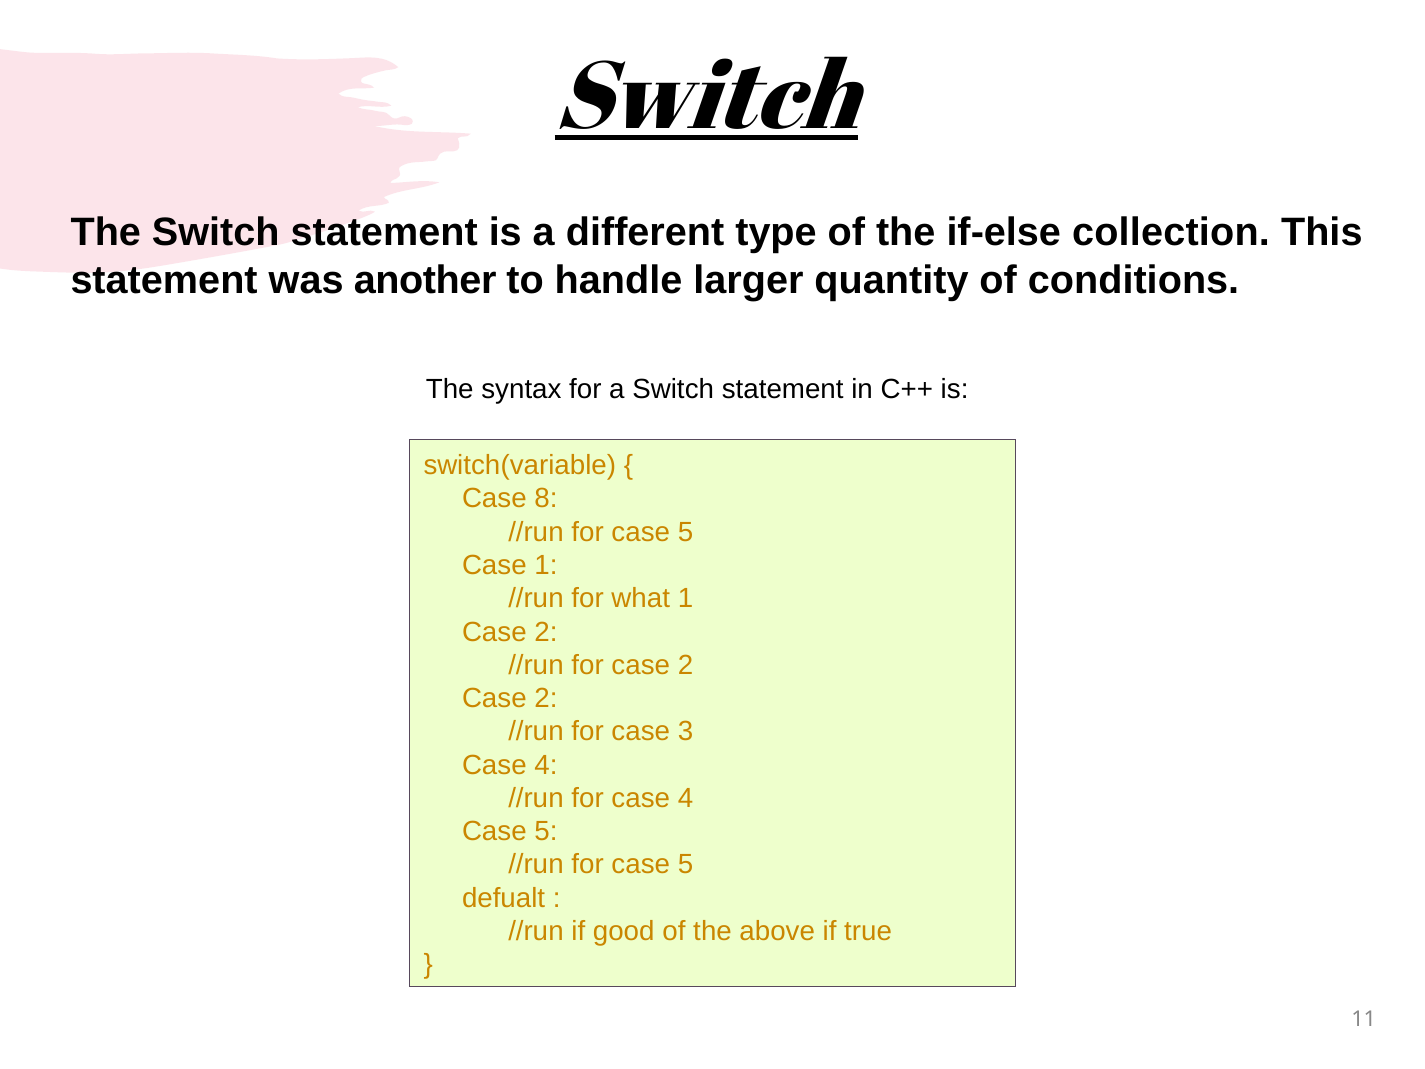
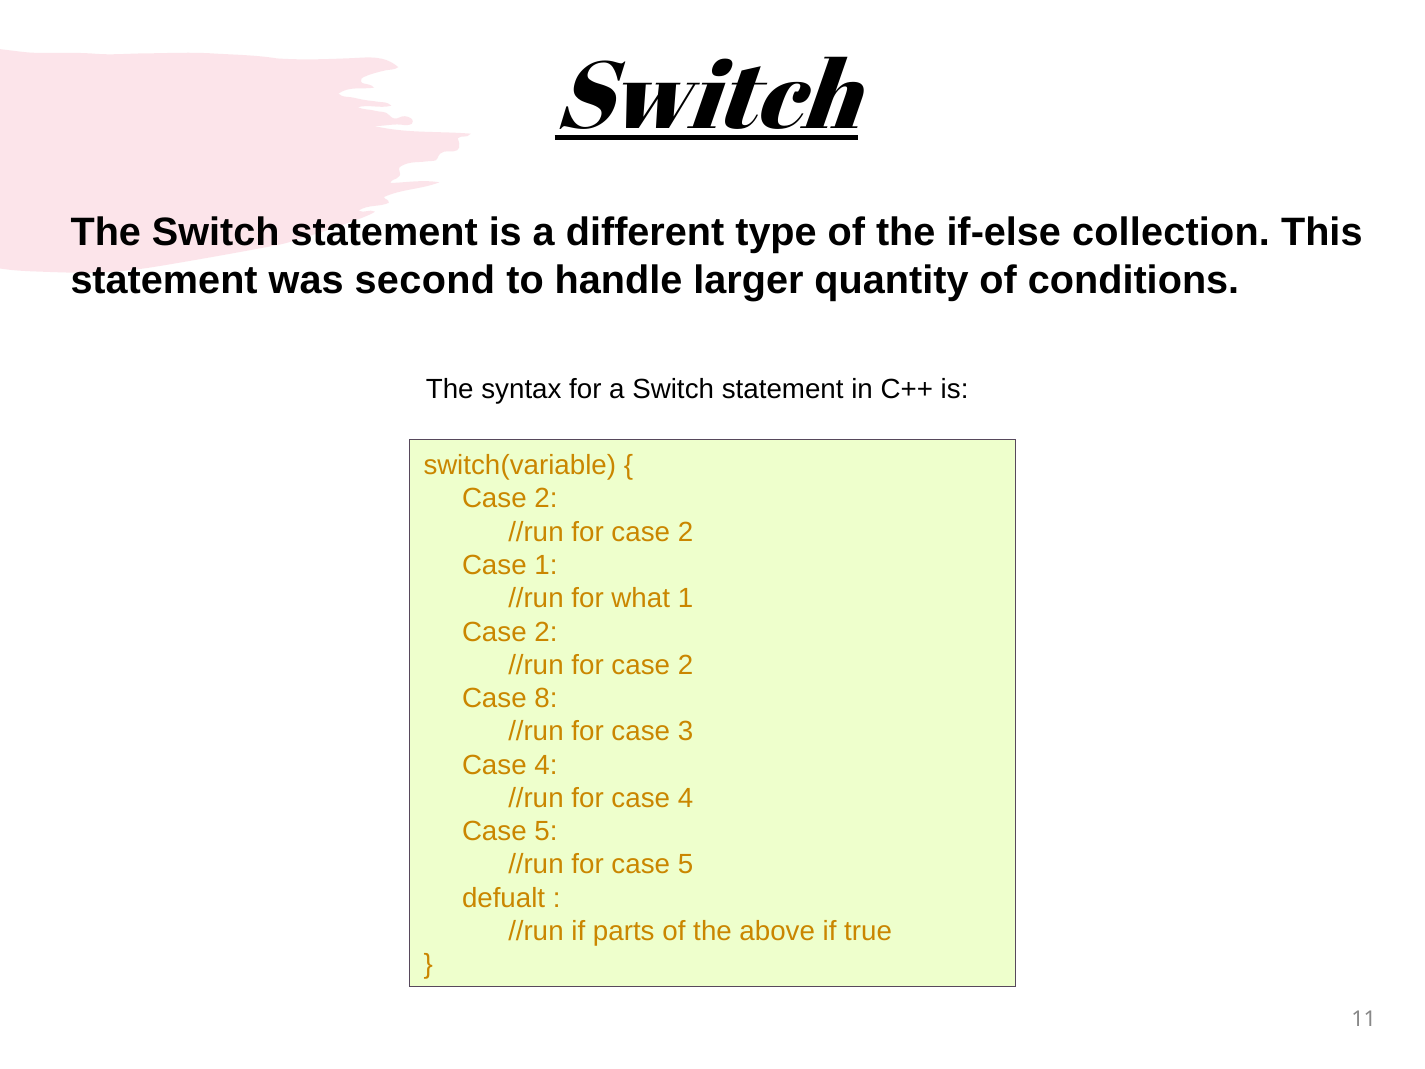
another: another -> second (425, 280)
8: 8 -> 2 (546, 499)
5: 5 -> 2 (686, 532)
2: 2 -> 8 (546, 698)
good: good -> parts (624, 931)
